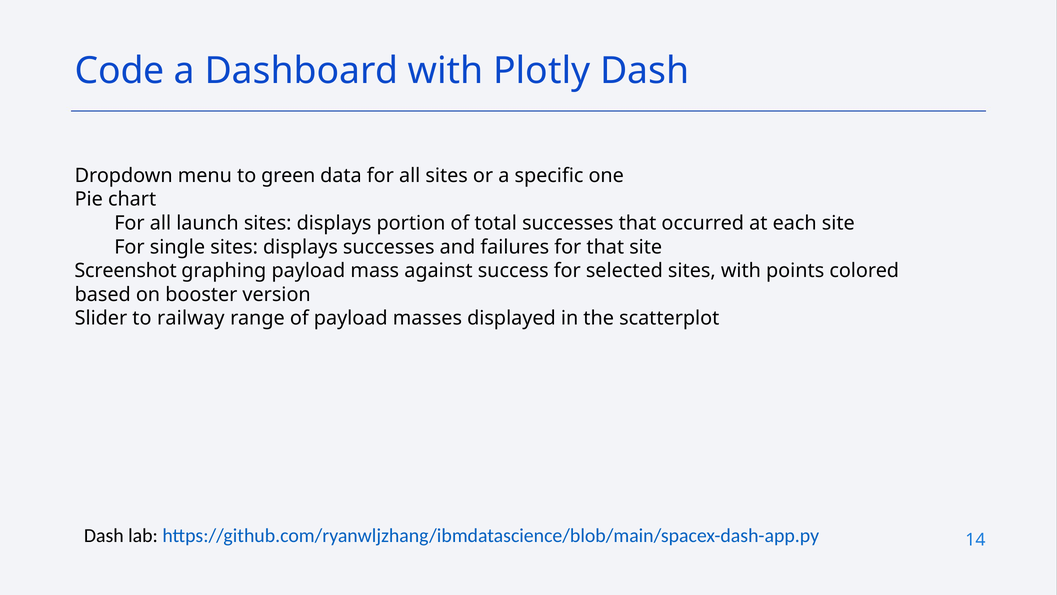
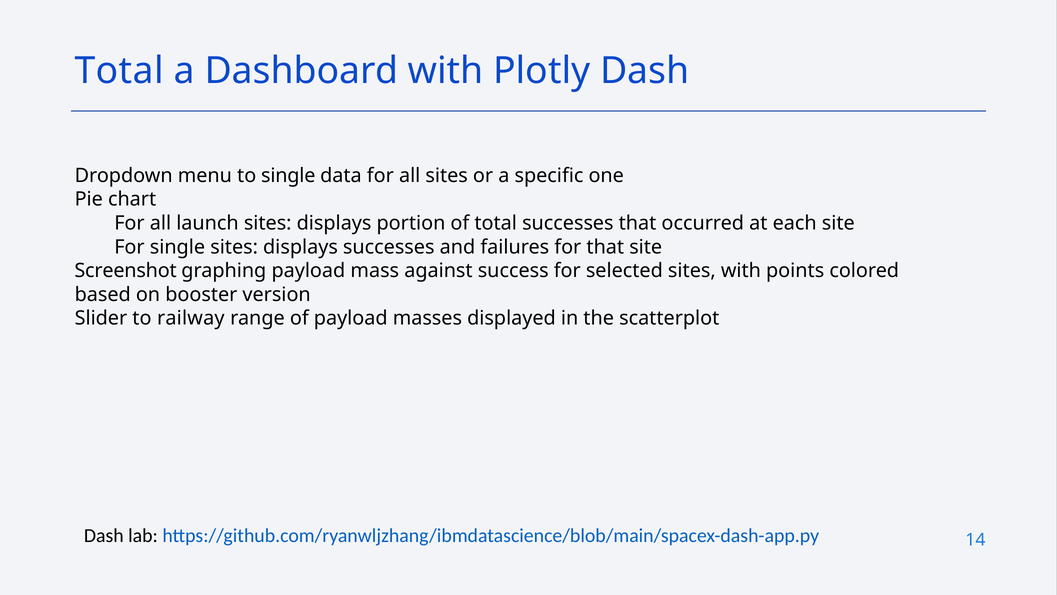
Code: Code -> Total (119, 71)
to green: green -> single (288, 176)
